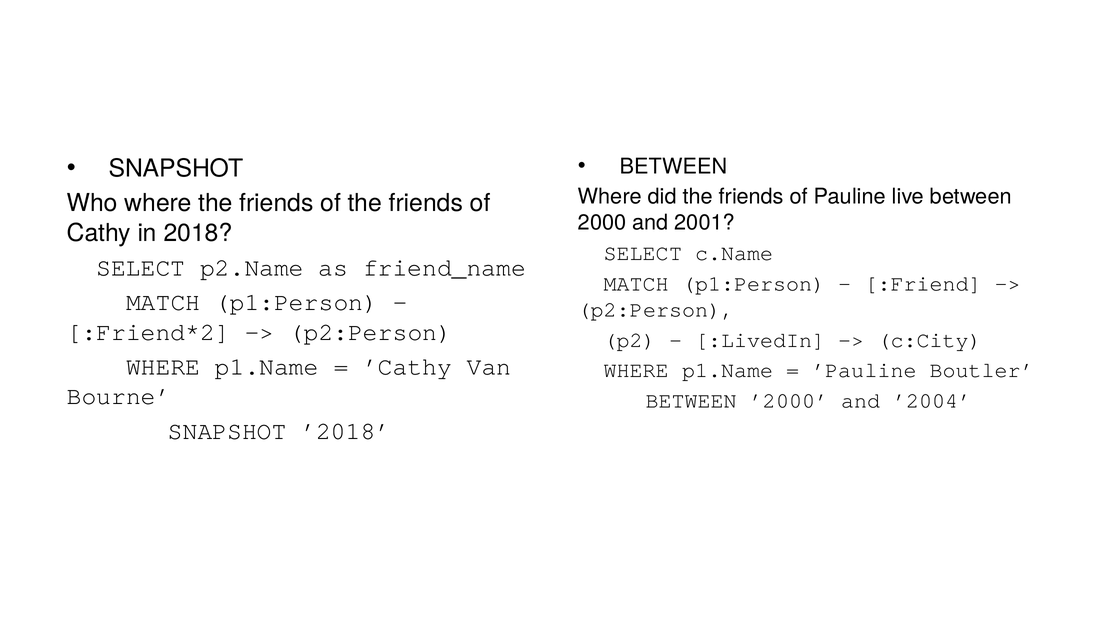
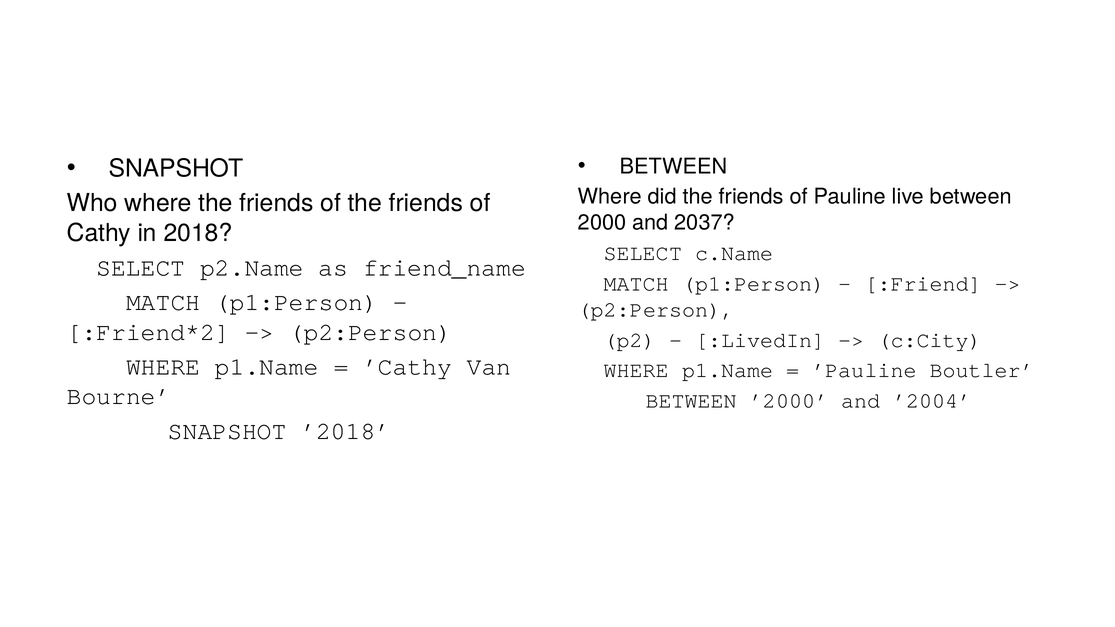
2001: 2001 -> 2037 (705, 223)
